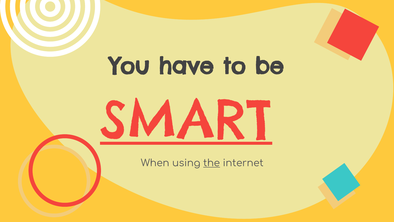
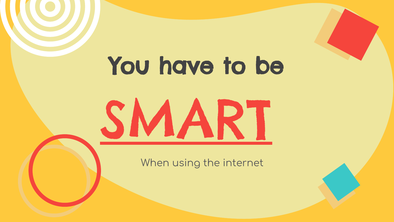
the underline: present -> none (212, 163)
